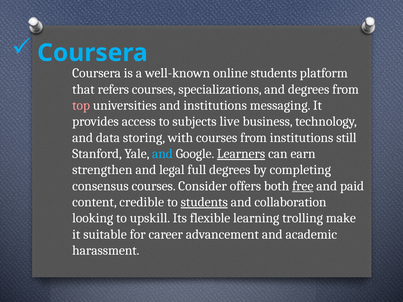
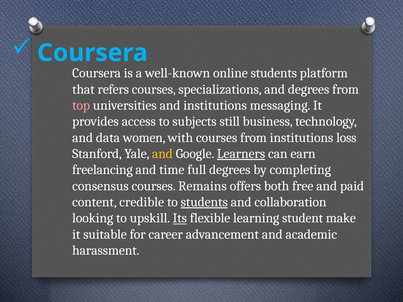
live: live -> still (230, 122)
storing: storing -> women (144, 138)
still: still -> loss (346, 138)
and colour: light blue -> yellow (162, 154)
strengthen: strengthen -> freelancing (102, 170)
legal: legal -> time (172, 170)
Consider: Consider -> Remains (202, 186)
free underline: present -> none (303, 186)
Its underline: none -> present (180, 218)
trolling: trolling -> student (303, 218)
